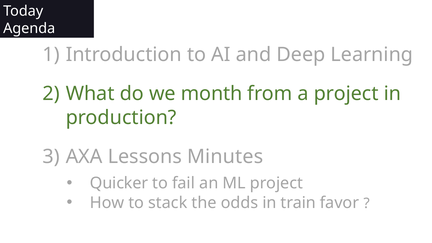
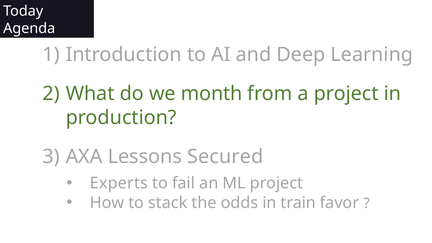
Minutes: Minutes -> Secured (225, 157)
Quicker: Quicker -> Experts (119, 183)
